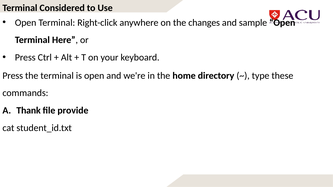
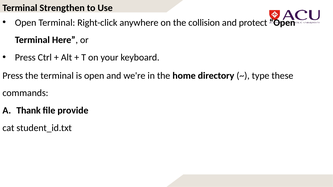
Considered: Considered -> Strengthen (62, 8)
changes: changes -> collision (204, 23)
sample: sample -> protect (253, 23)
